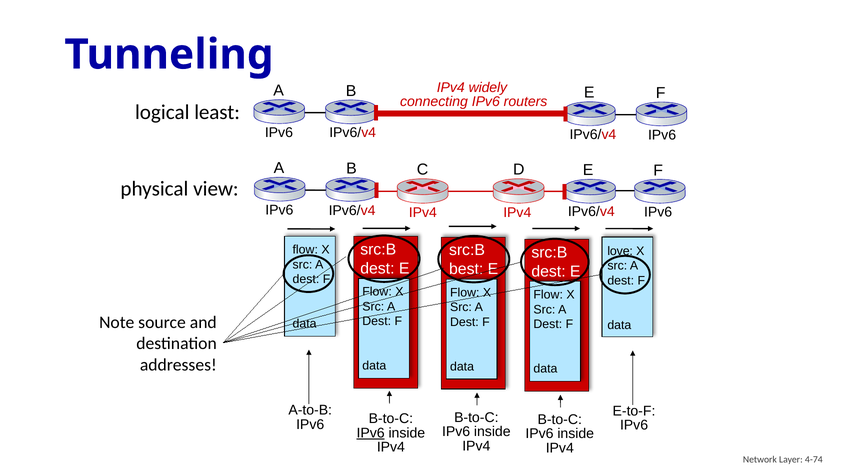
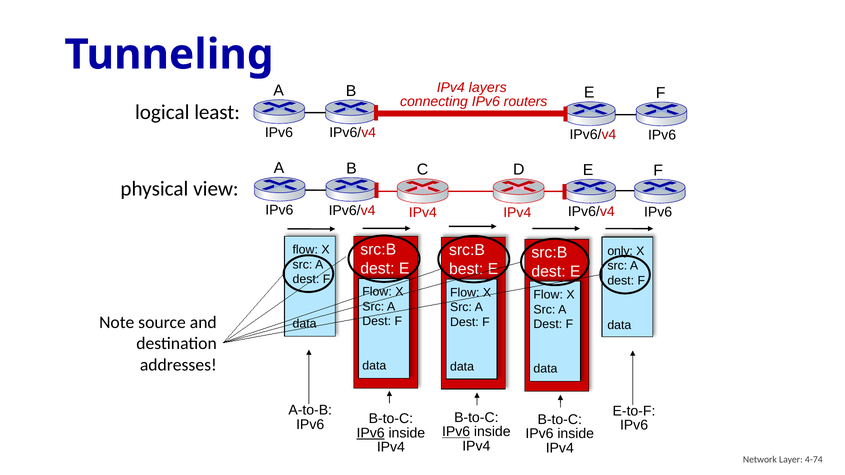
widely: widely -> layers (488, 88)
love: love -> only (620, 251)
IPv6 underline: none -> present (456, 432)
